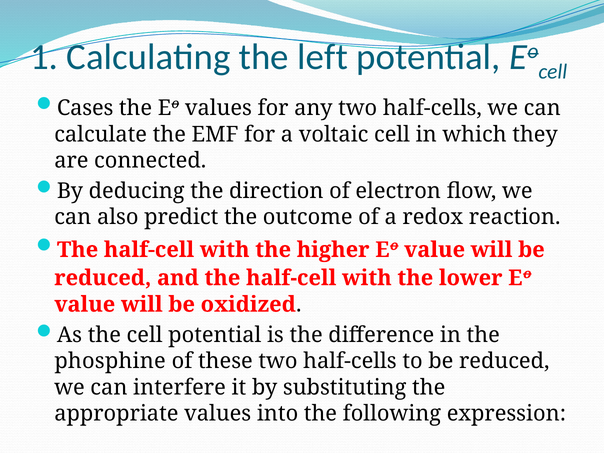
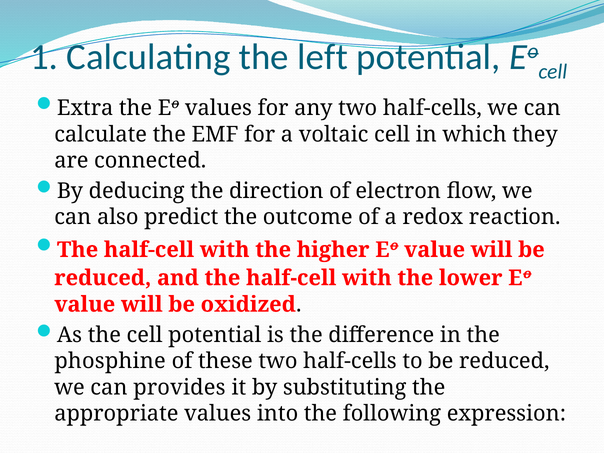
Cases: Cases -> Extra (85, 108)
interfere: interfere -> provides (179, 387)
